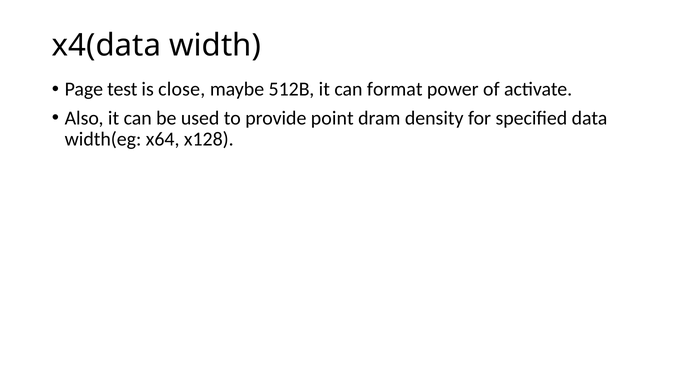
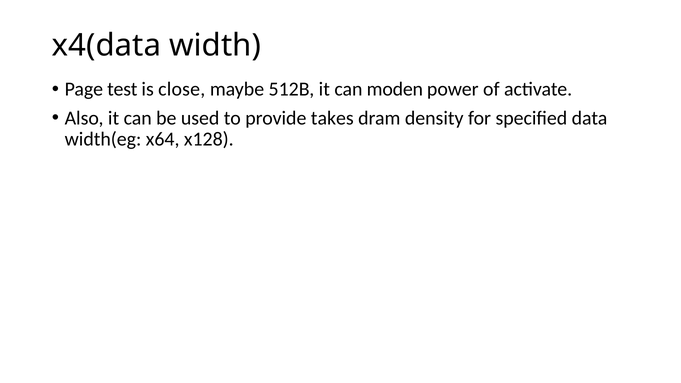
format: format -> moden (395, 89)
point: point -> takes (332, 118)
